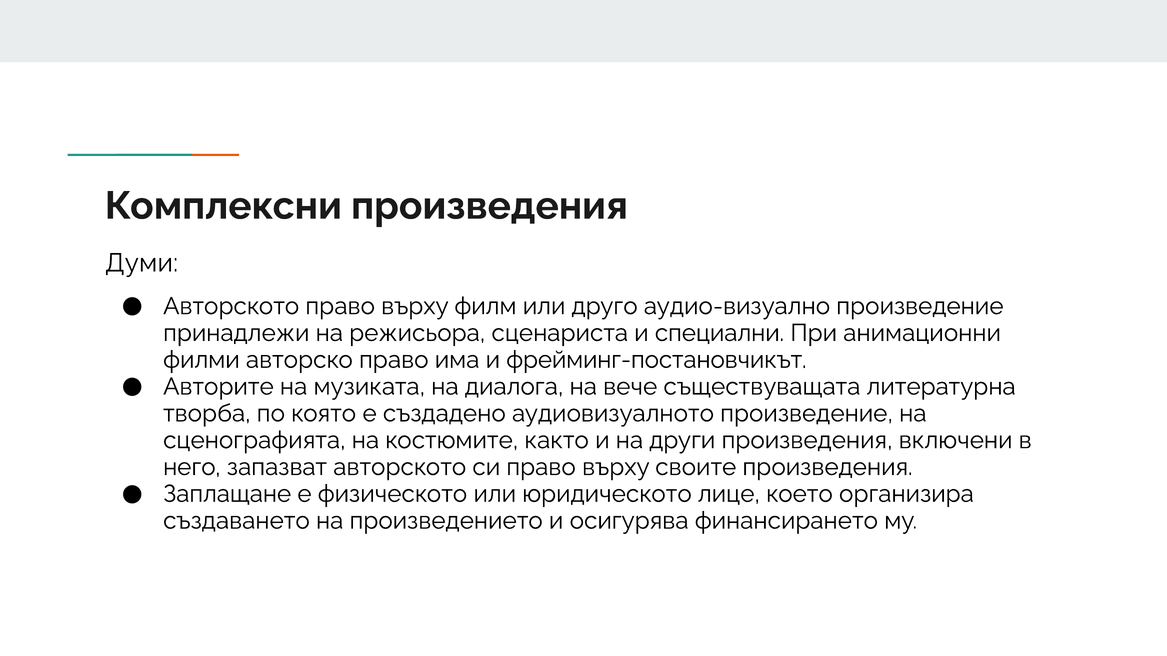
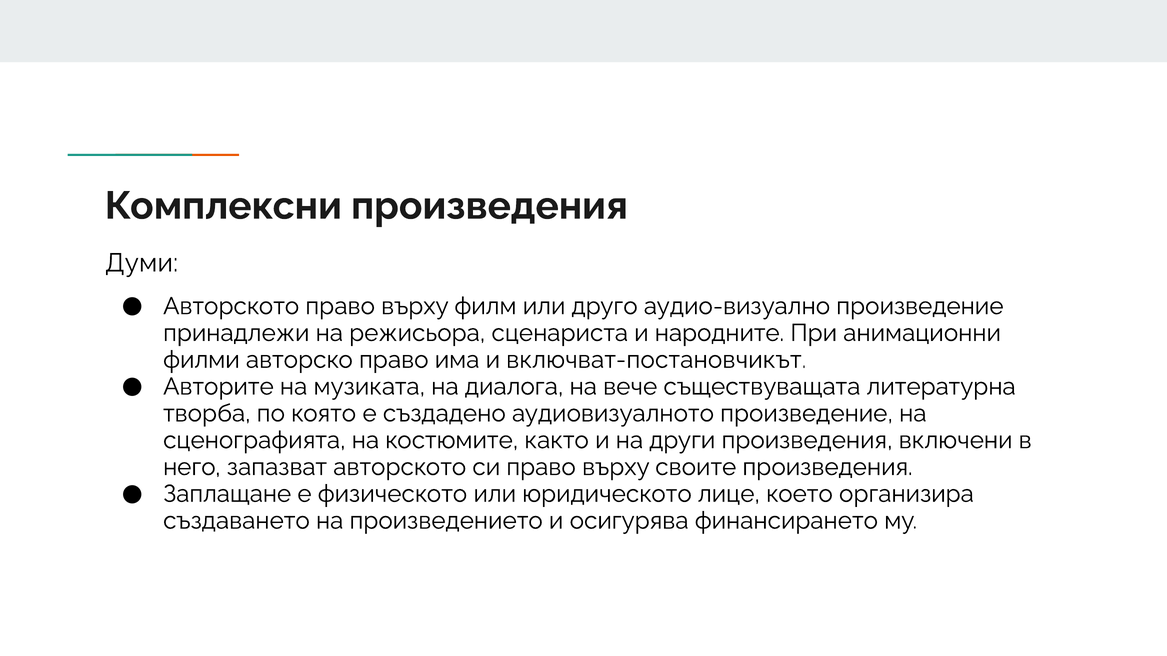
специални: специални -> народните (719, 333)
фрейминг-постановчикът: фрейминг-постановчикът -> включват-постановчикът (656, 360)
